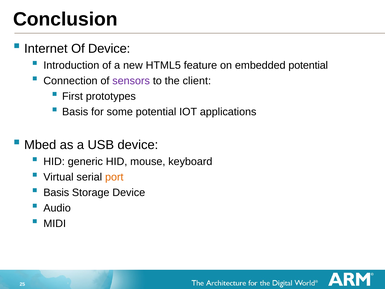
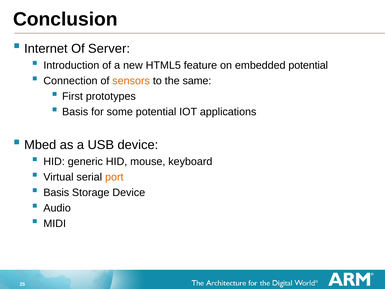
Of Device: Device -> Server (109, 49)
sensors colour: purple -> orange (131, 81)
client: client -> same (197, 81)
